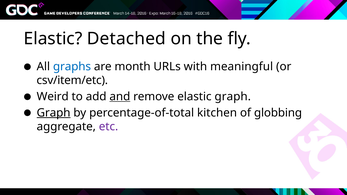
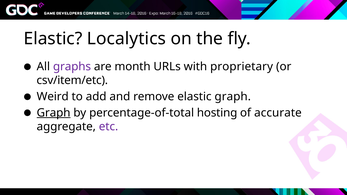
Detached: Detached -> Localytics (126, 39)
graphs colour: blue -> purple (72, 67)
meaningful: meaningful -> proprietary (242, 67)
and underline: present -> none (120, 97)
kitchen: kitchen -> hosting (217, 113)
globbing: globbing -> accurate (278, 113)
